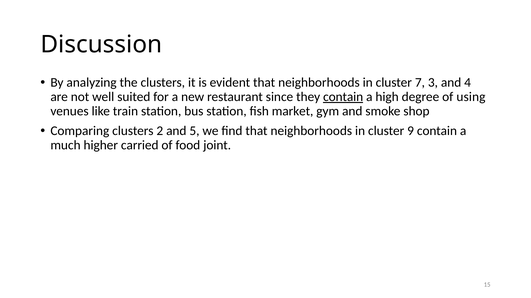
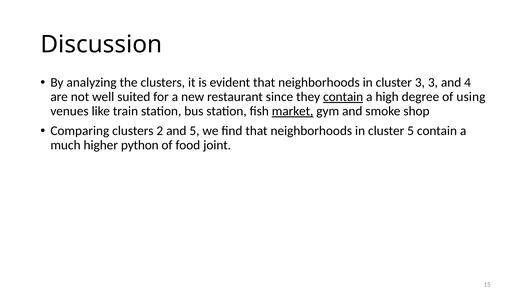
cluster 7: 7 -> 3 (420, 83)
market underline: none -> present (293, 111)
cluster 9: 9 -> 5 (411, 131)
carried: carried -> python (140, 146)
